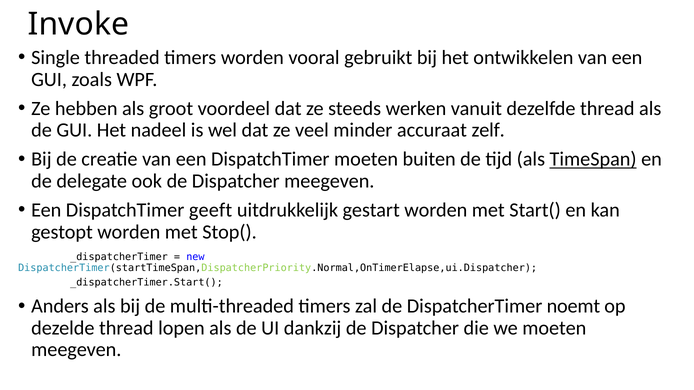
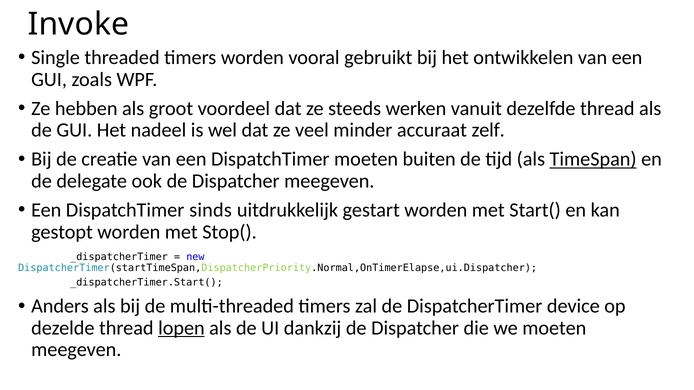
geeft: geeft -> sinds (211, 210)
noemt: noemt -> device (573, 306)
lopen underline: none -> present (181, 328)
